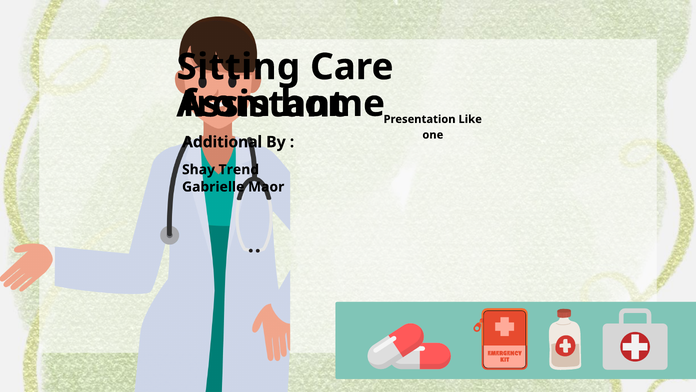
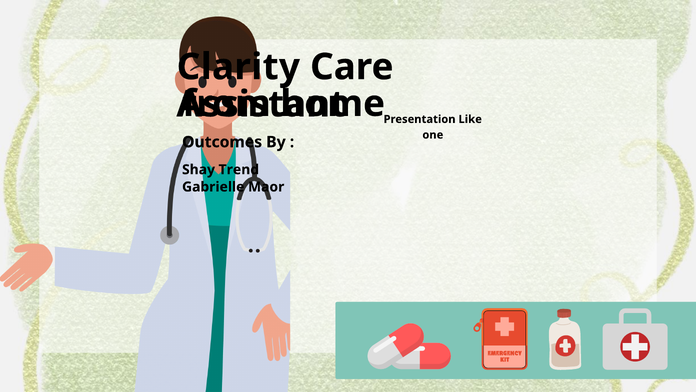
Sitting: Sitting -> Clarity (238, 67)
Additional: Additional -> Outcomes (222, 142)
